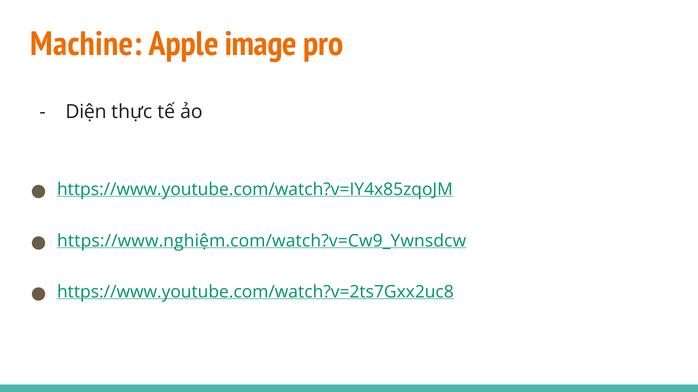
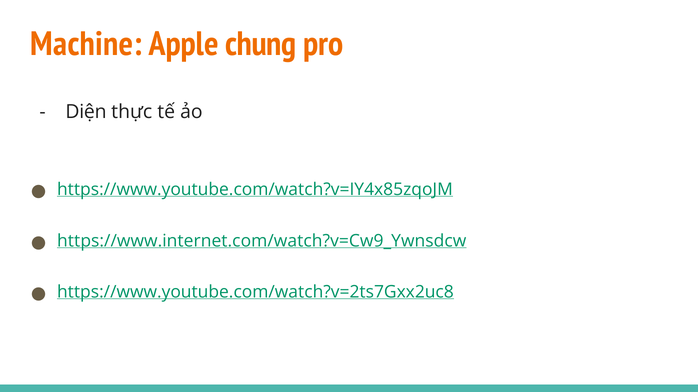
image: image -> chung (261, 44)
https://www.nghiệm.com/watch?v=Cw9_Ywnsdcw: https://www.nghiệm.com/watch?v=Cw9_Ywnsdcw -> https://www.internet.com/watch?v=Cw9_Ywnsdcw (262, 241)
